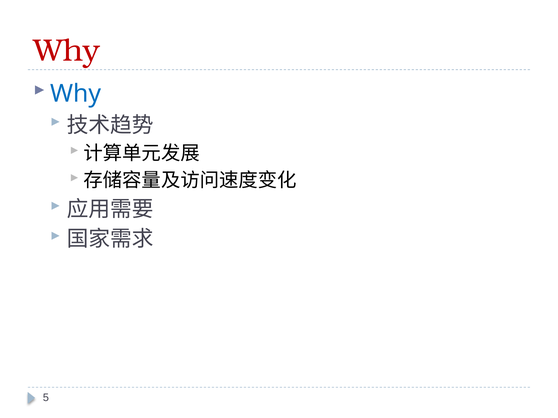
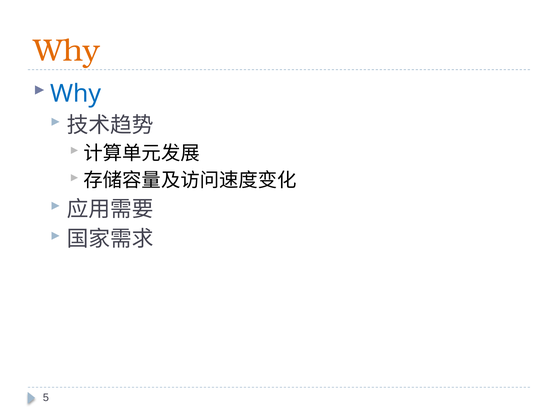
Why colour: red -> orange (67, 51)
